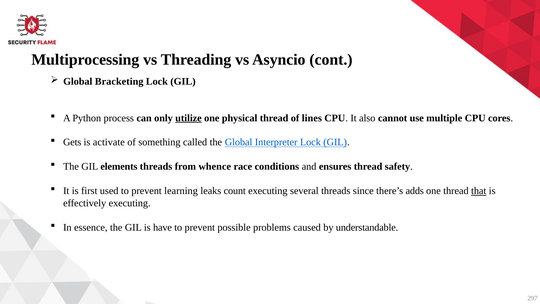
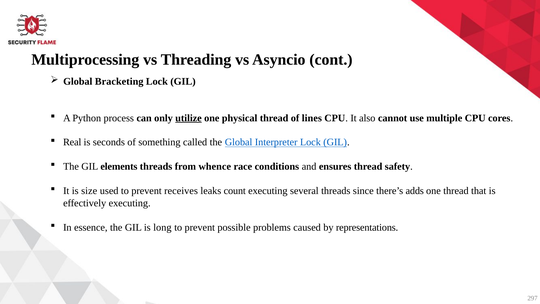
Gets: Gets -> Real (72, 142)
activate: activate -> seconds (109, 142)
first: first -> size (89, 191)
learning: learning -> receives (181, 191)
that underline: present -> none (479, 191)
have: have -> long (162, 227)
understandable: understandable -> representations (367, 227)
